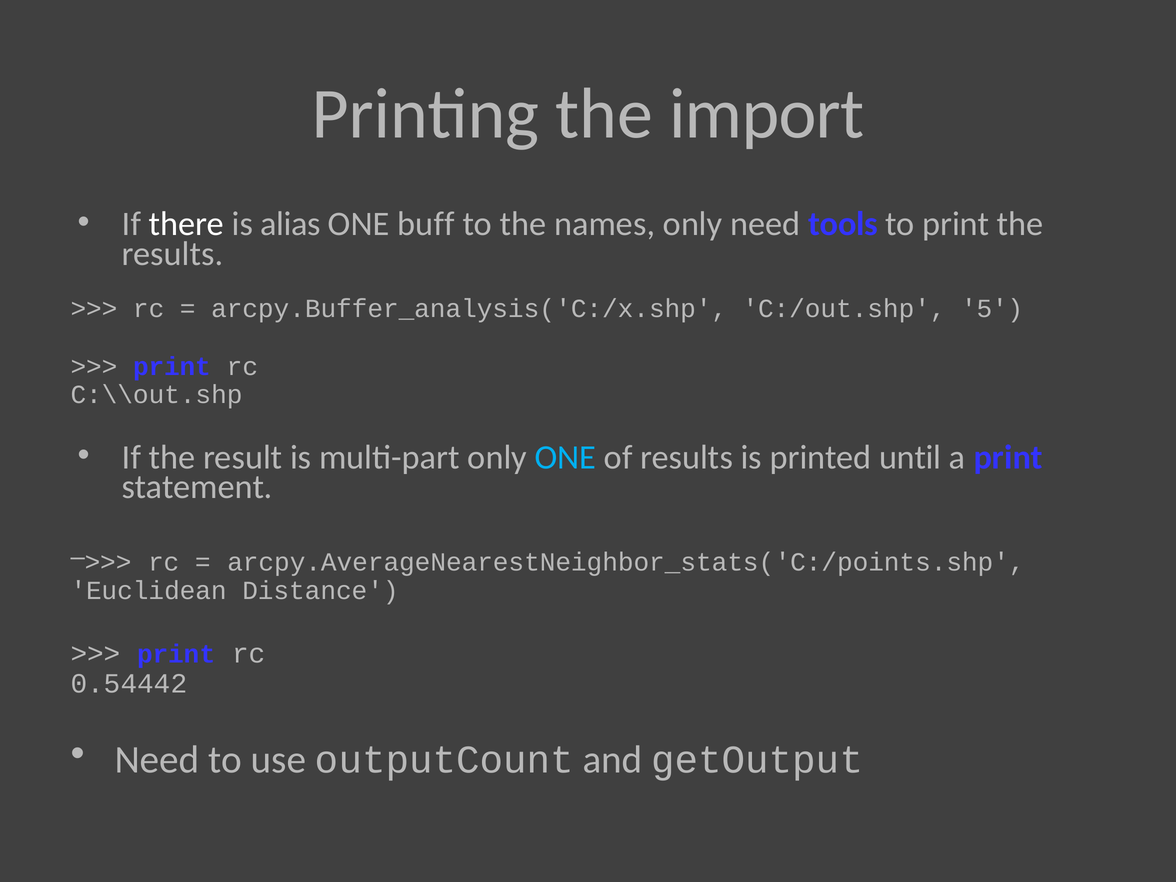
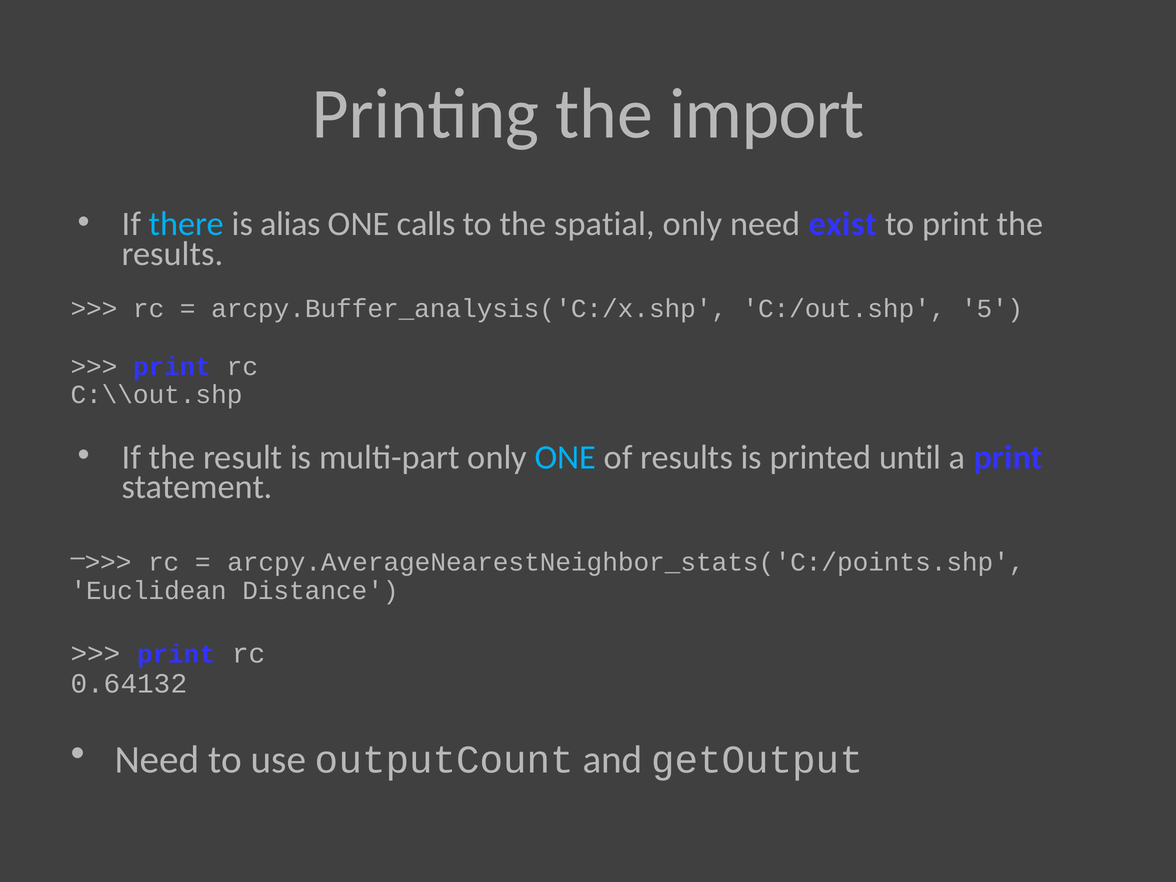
there colour: white -> light blue (186, 224)
buff: buff -> calls (426, 224)
names: names -> spatial (605, 224)
tools: tools -> exist (843, 224)
0.54442: 0.54442 -> 0.64132 (129, 684)
